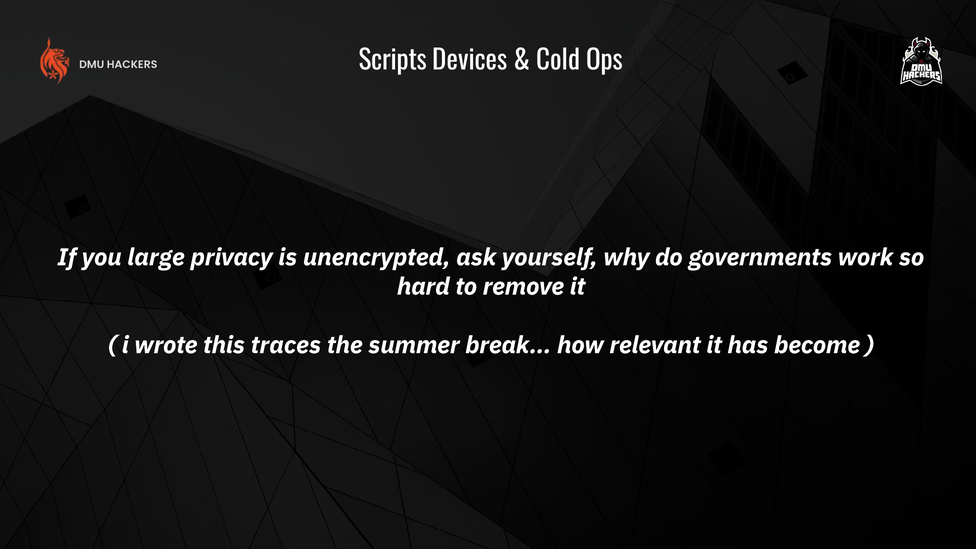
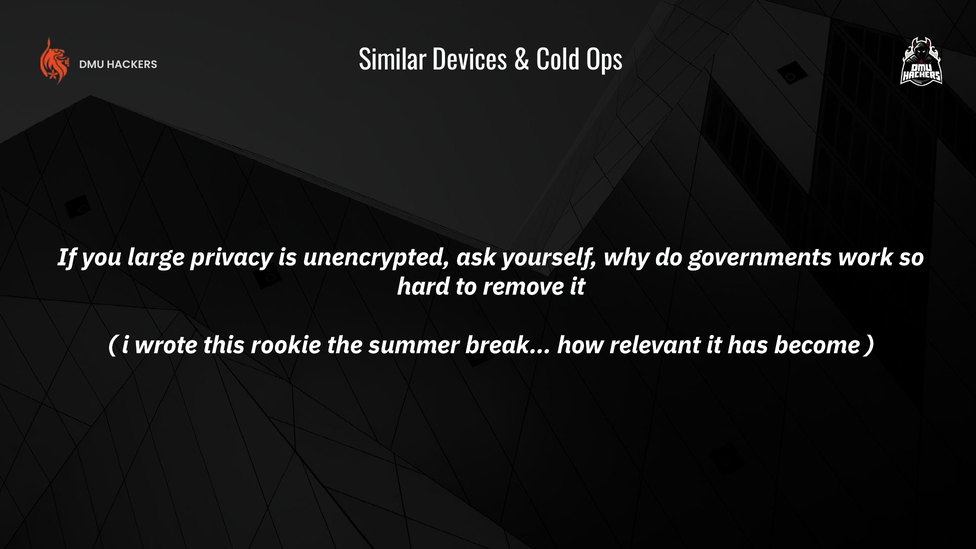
Scripts: Scripts -> Similar (393, 61)
traces: traces -> rookie (286, 345)
